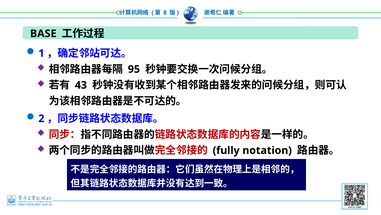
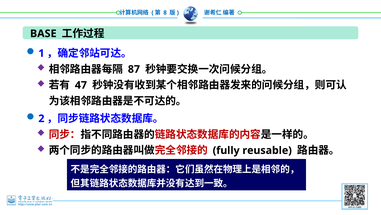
95: 95 -> 87 (134, 69)
43: 43 -> 47 (81, 85)
notation: notation -> reusable (267, 150)
